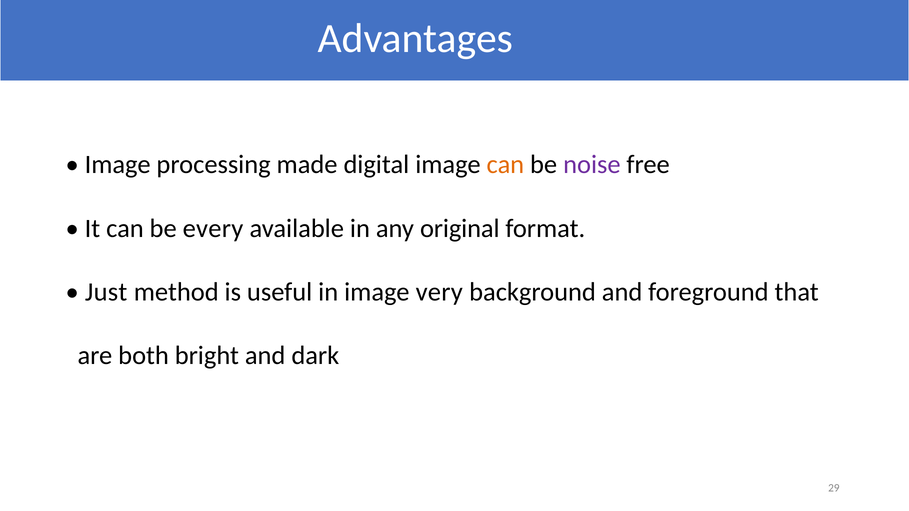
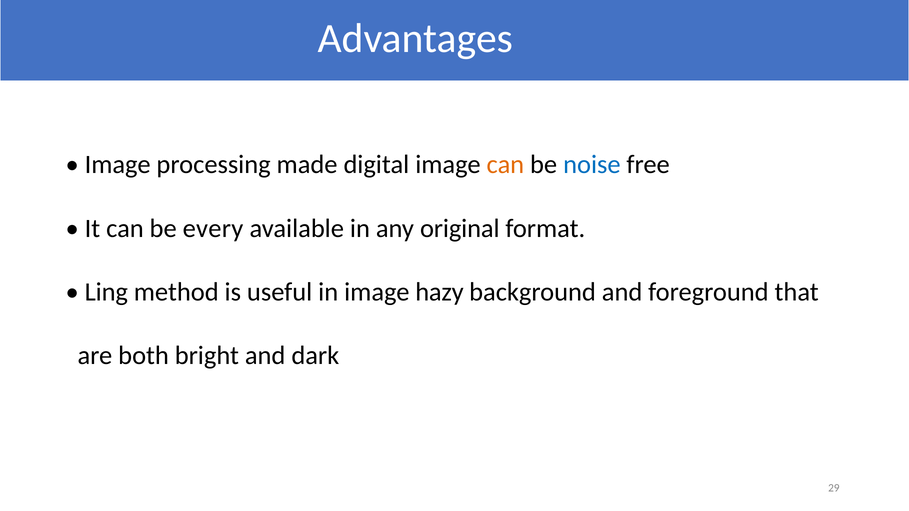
noise colour: purple -> blue (592, 165)
Just: Just -> Ling (106, 292)
very: very -> hazy (439, 292)
